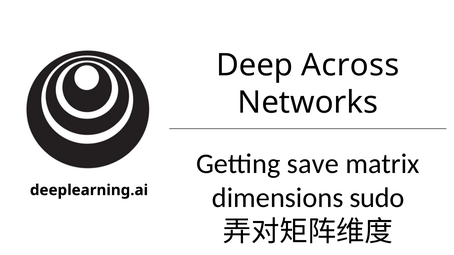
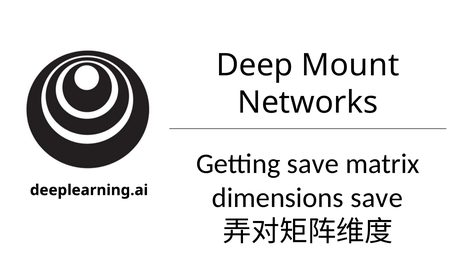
Across: Across -> Mount (350, 65)
dimensions sudo: sudo -> save (377, 198)
